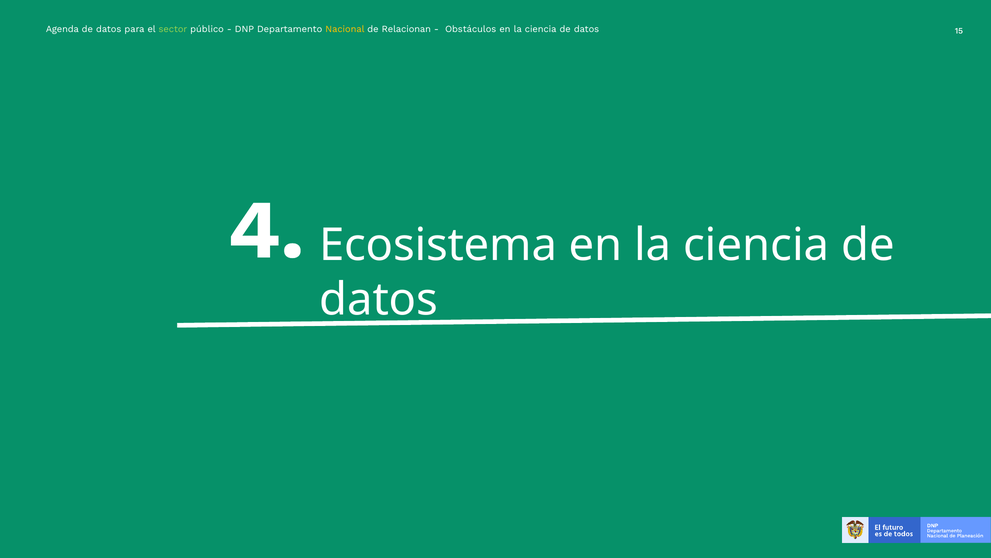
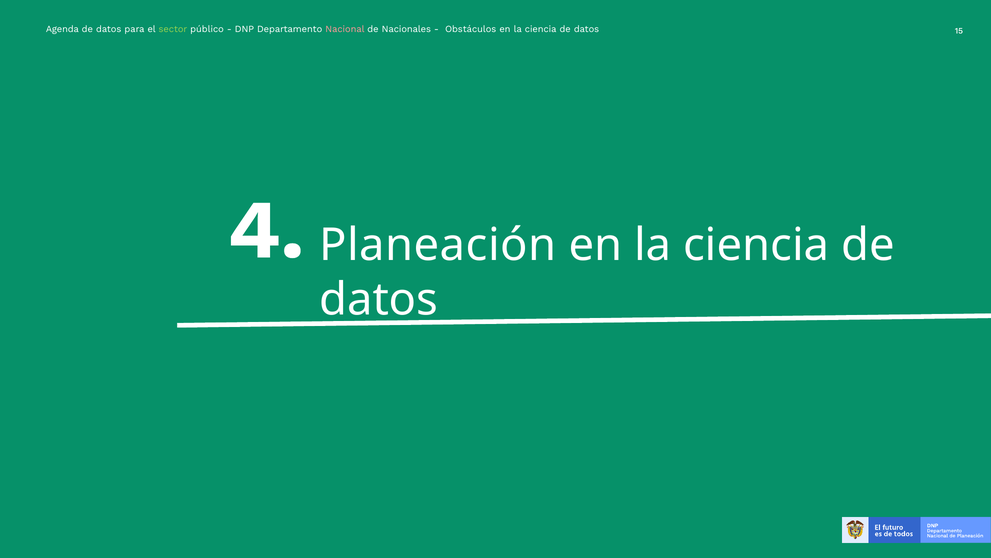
Nacional colour: yellow -> pink (345, 29)
Relacionan: Relacionan -> Nacionales (406, 29)
Ecosistema: Ecosistema -> Planeación (438, 245)
